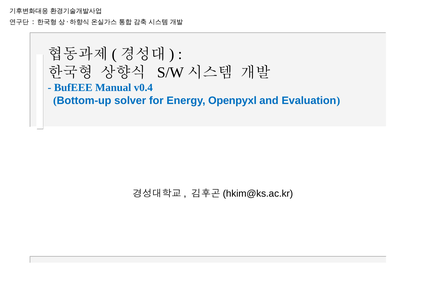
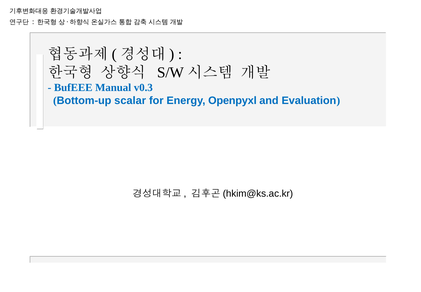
v0.4: v0.4 -> v0.3 (143, 87)
solver: solver -> scalar (130, 100)
